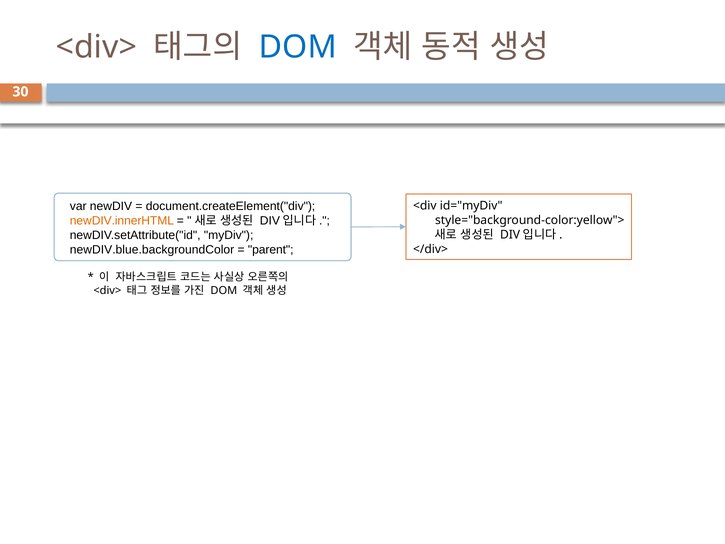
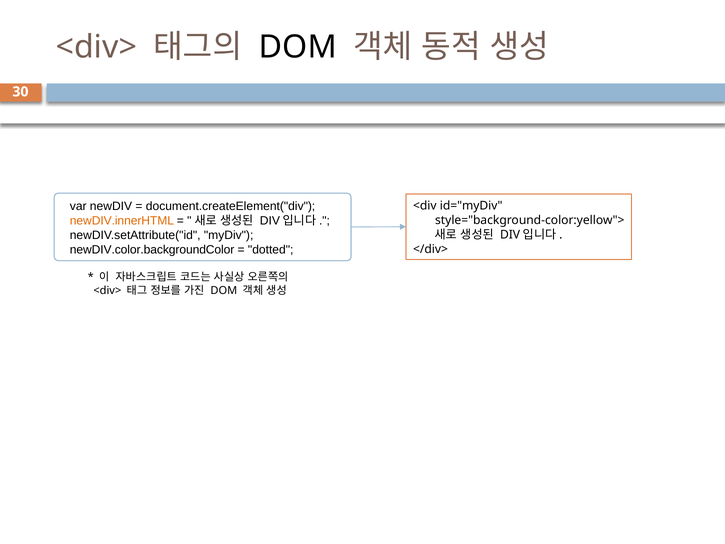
DOM colour: blue -> black (298, 47)
newDIV.blue.backgroundColor: newDIV.blue.backgroundColor -> newDIV.color.backgroundColor (152, 249)
parent: parent -> dotted (271, 249)
